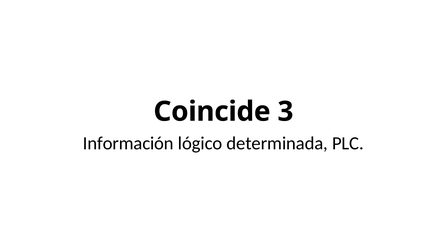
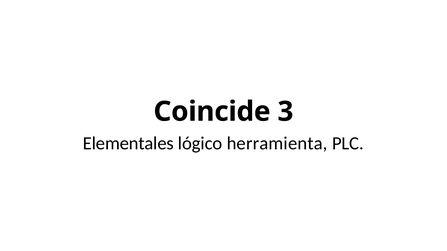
Información: Información -> Elementales (128, 144)
determinada: determinada -> herramienta (277, 144)
